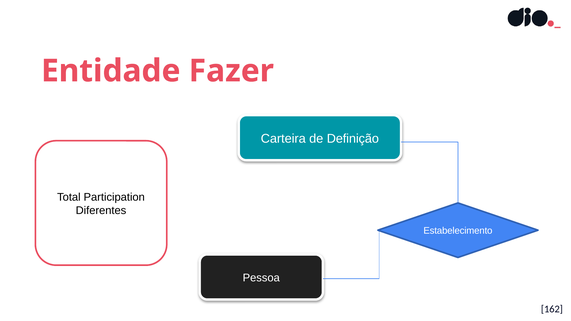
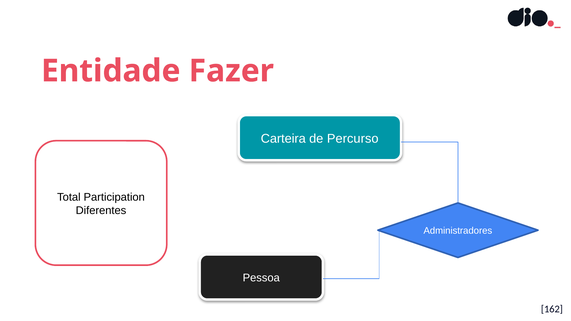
Definição: Definição -> Percurso (353, 139)
Estabelecimento: Estabelecimento -> Administradores (458, 231)
